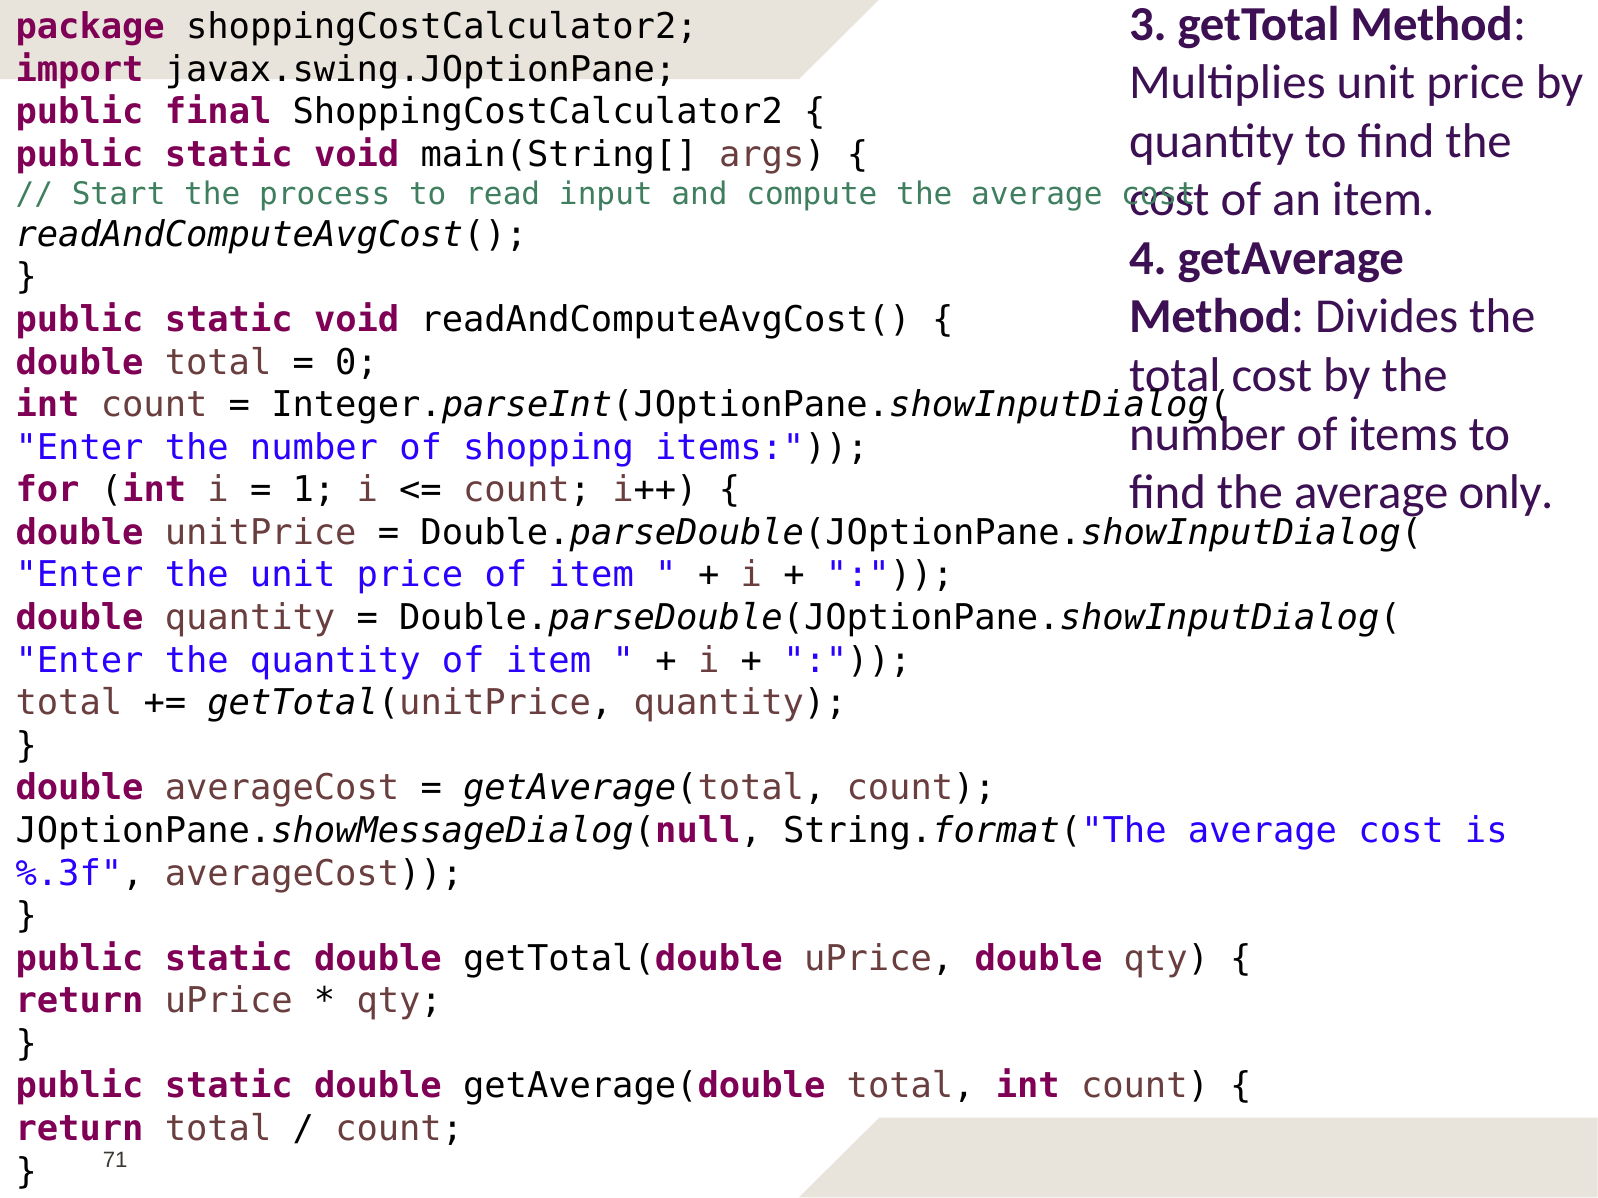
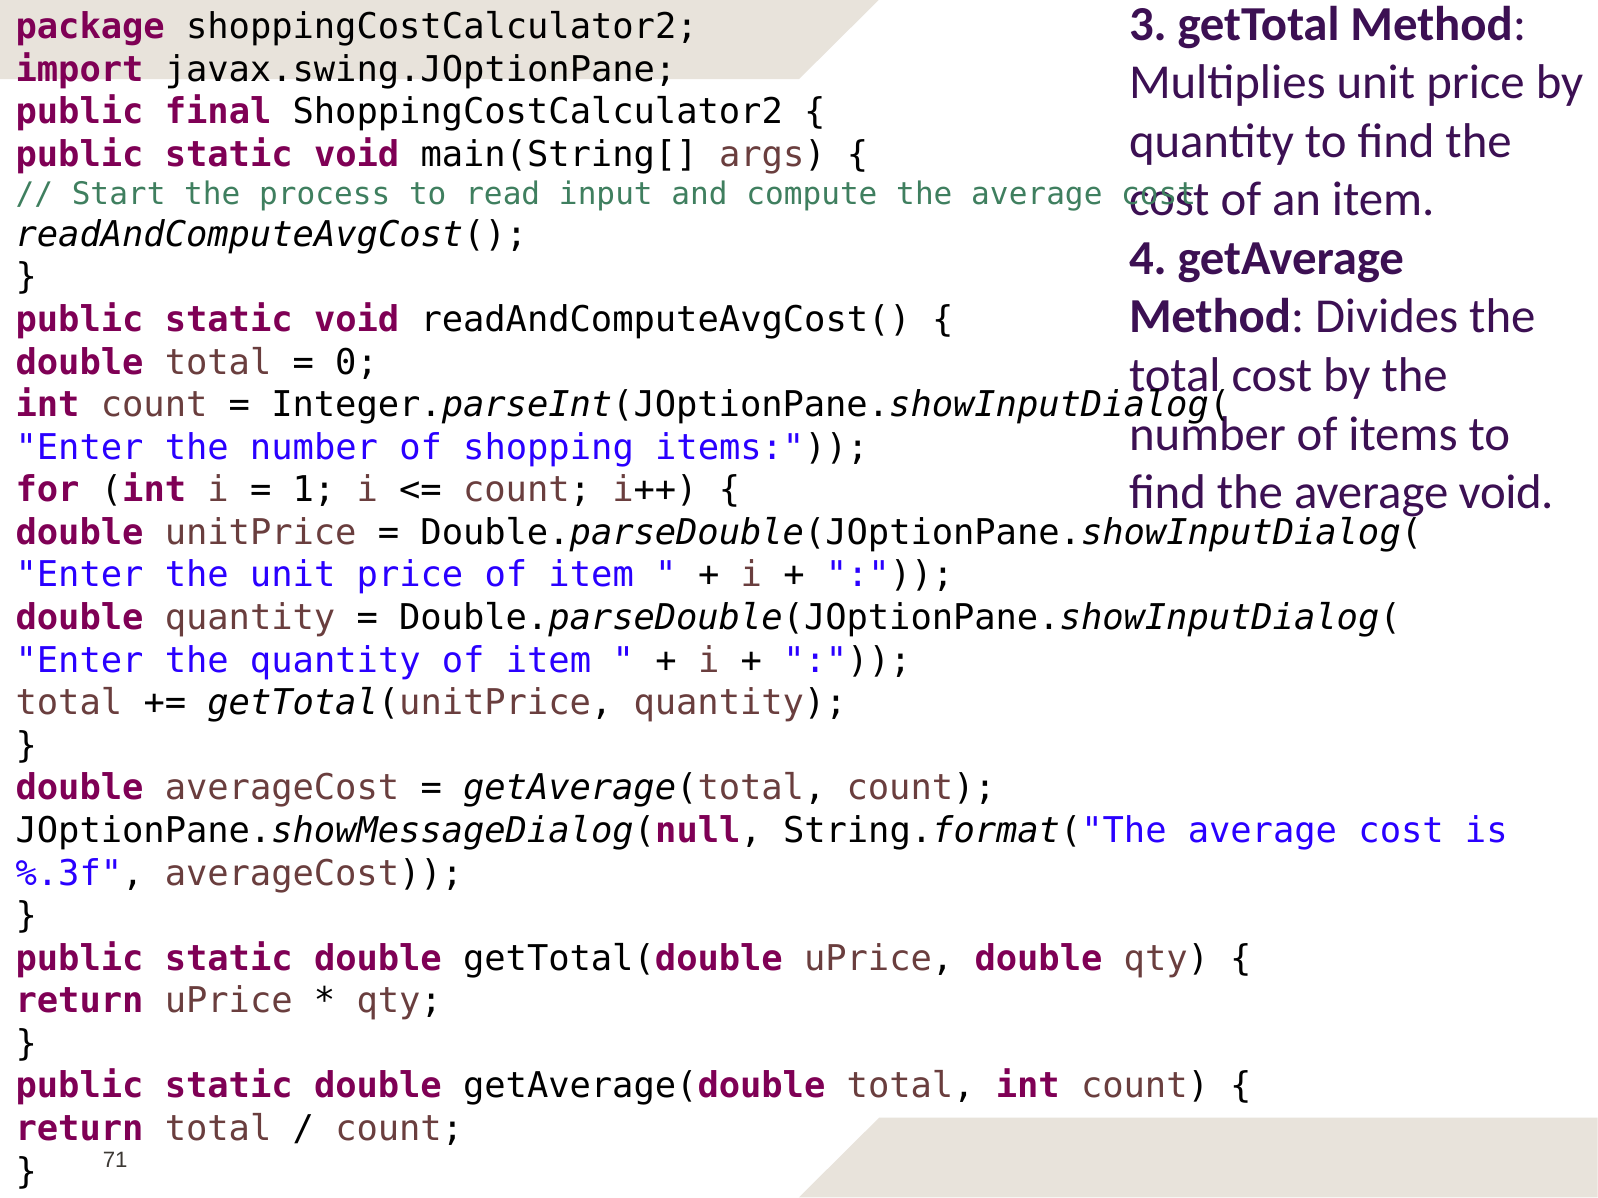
average only: only -> void (1506, 493)
